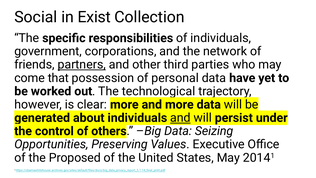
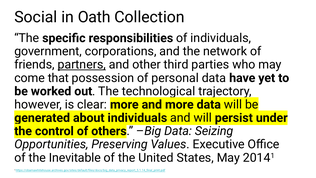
Exist: Exist -> Oath (94, 17)
and underline: present -> none (180, 118)
Proposed: Proposed -> Inevitable (75, 157)
